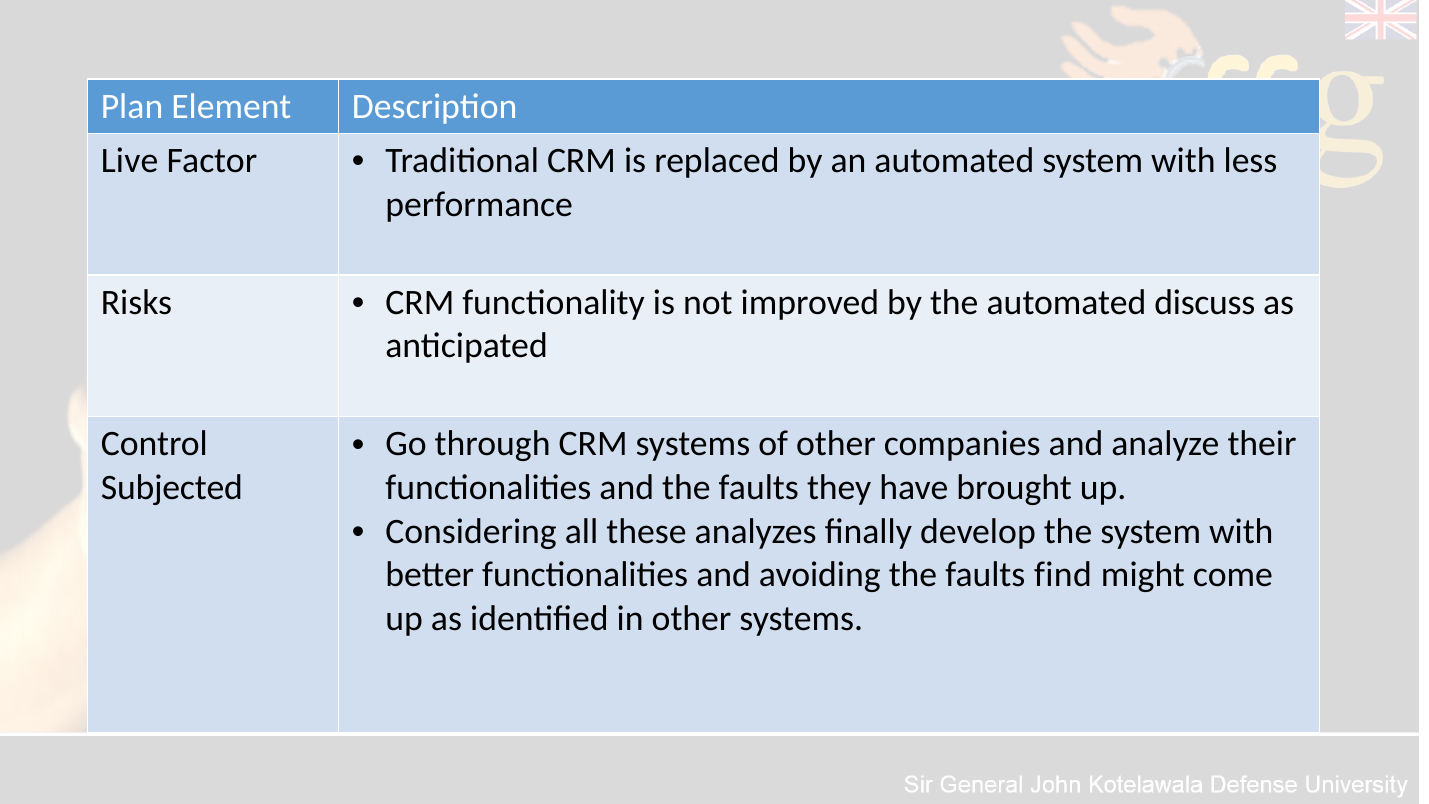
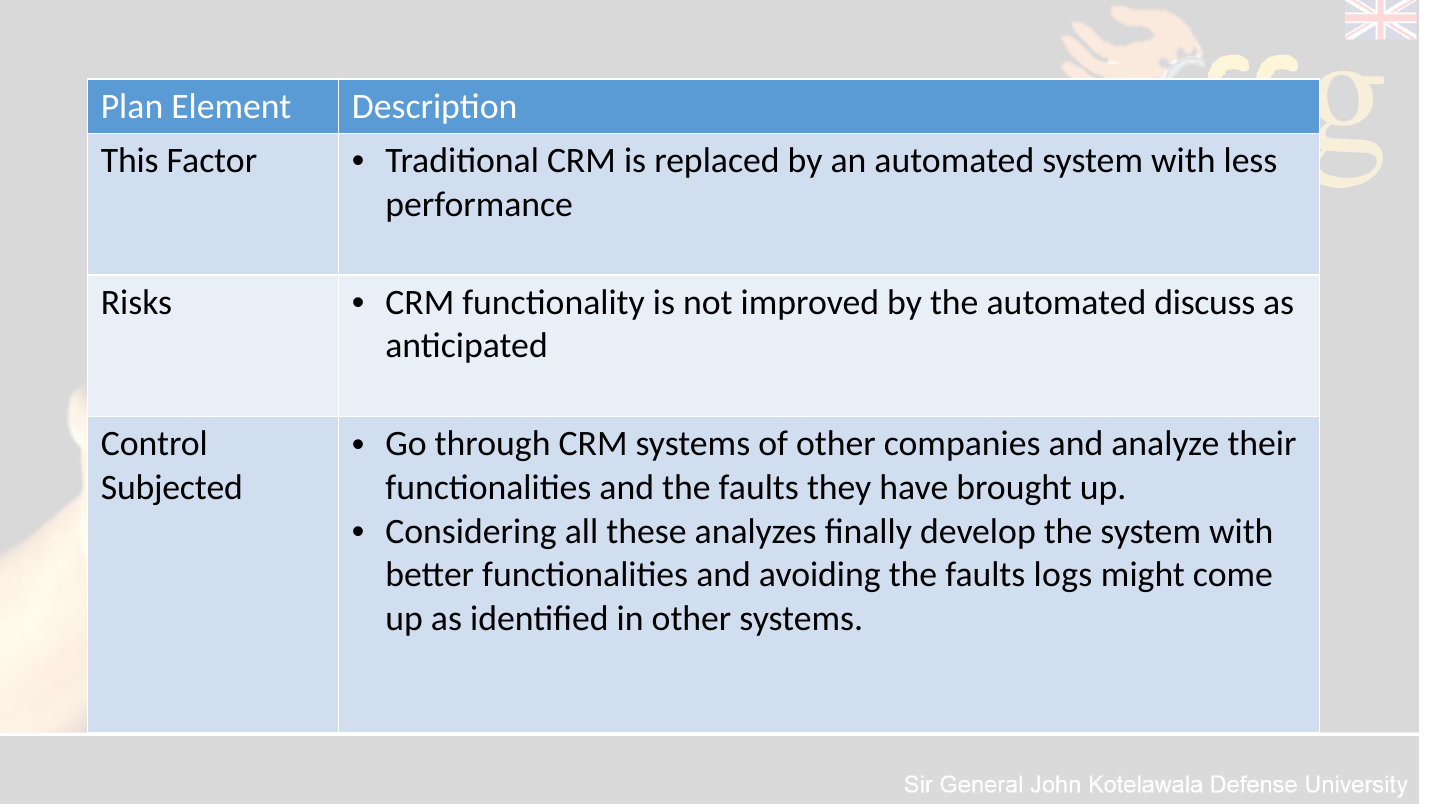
Live: Live -> This (130, 161)
find: find -> logs (1063, 575)
